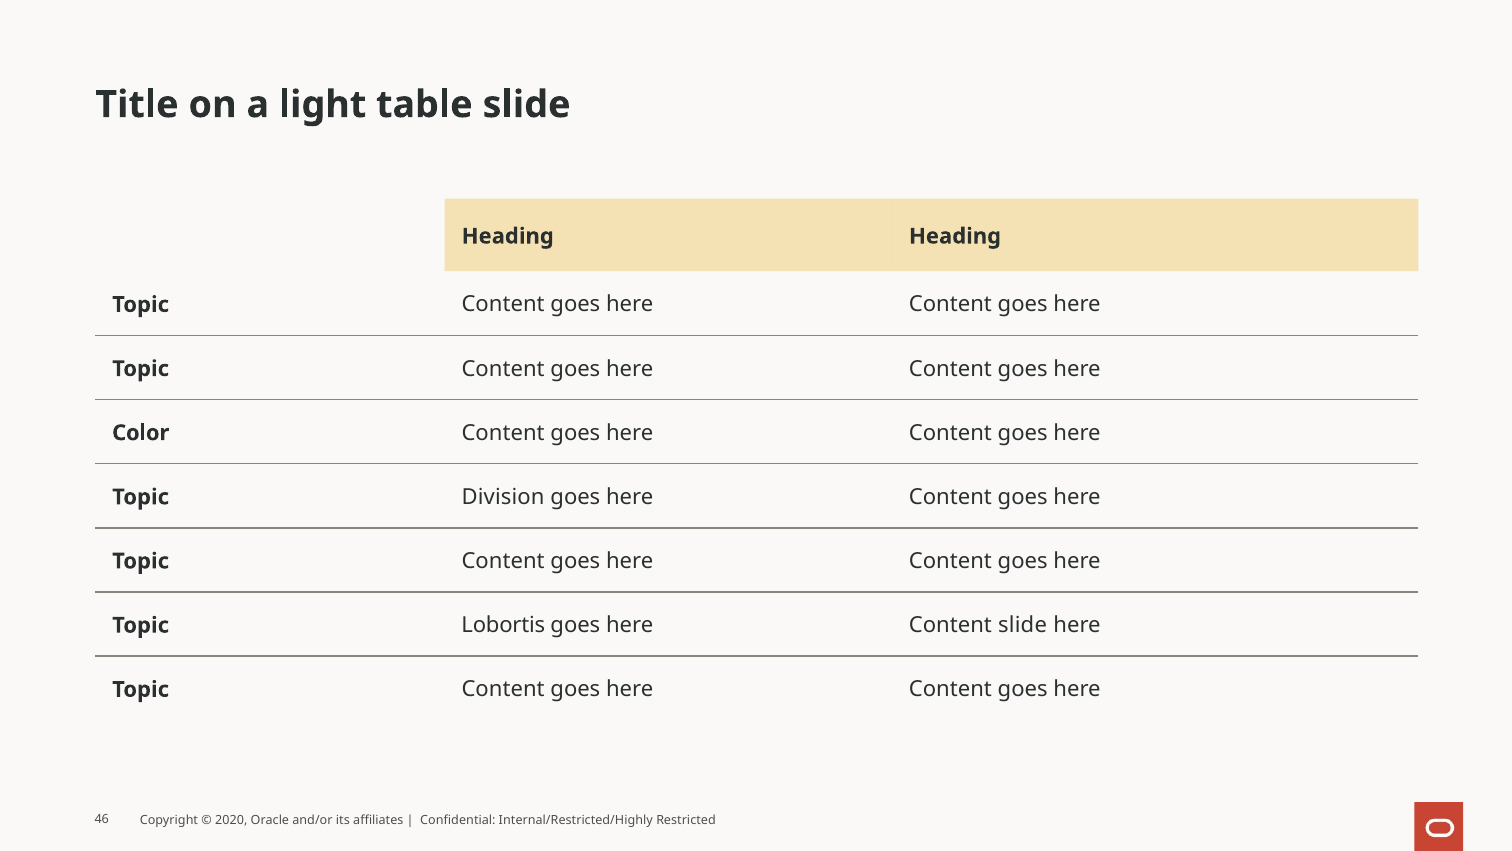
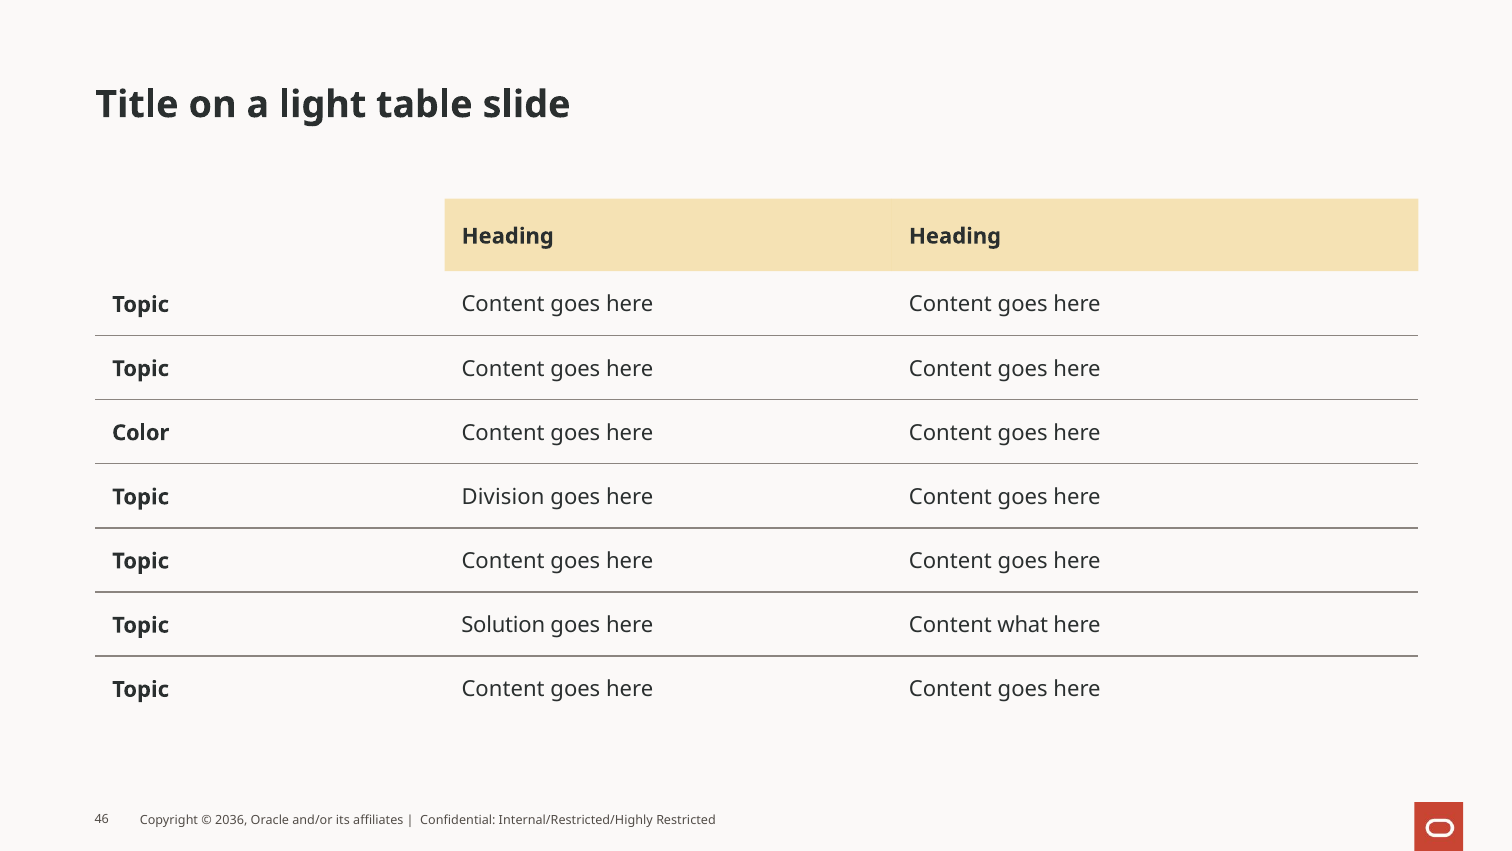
Lobortis: Lobortis -> Solution (503, 625)
Content slide: slide -> what (1023, 625)
2020: 2020 -> 2036 (231, 820)
